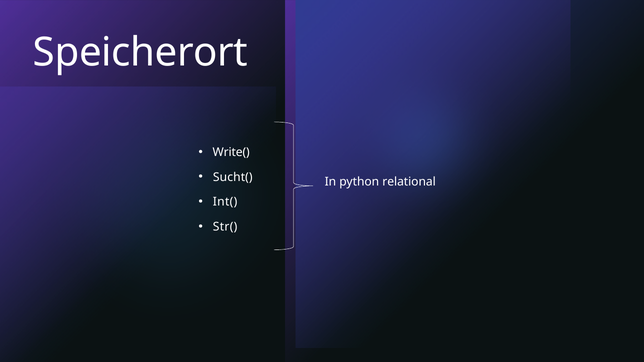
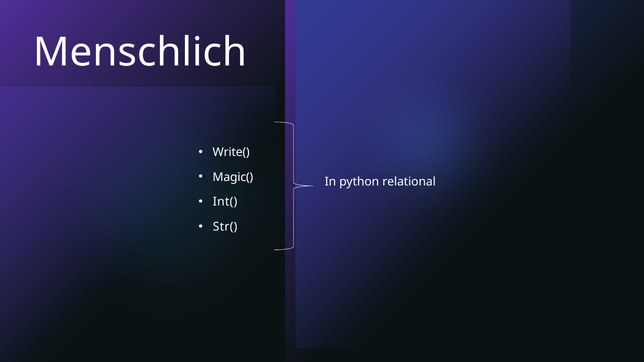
Speicherort: Speicherort -> Menschlich (140, 52)
Sucht(: Sucht( -> Magic( (233, 177)
